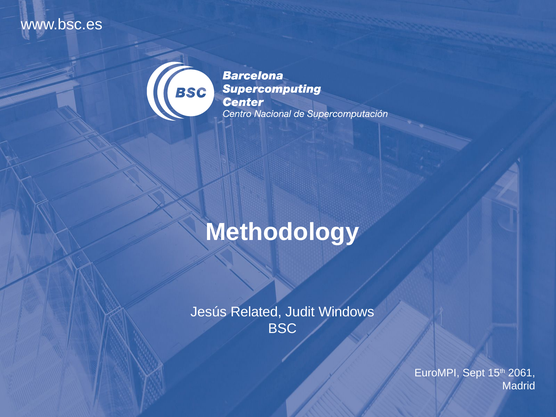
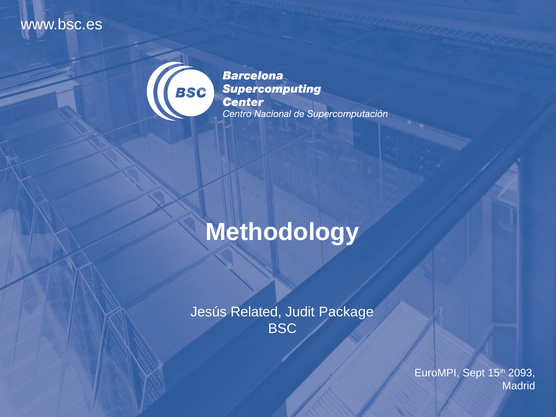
Windows: Windows -> Package (346, 312)
2061: 2061 -> 2093 (522, 373)
